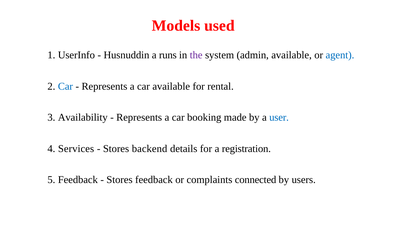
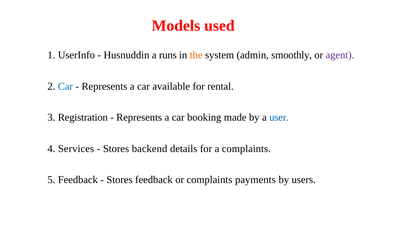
the colour: purple -> orange (196, 55)
admin available: available -> smoothly (292, 55)
agent colour: blue -> purple (340, 55)
Availability: Availability -> Registration (83, 118)
a registration: registration -> complaints (246, 149)
connected: connected -> payments (255, 180)
